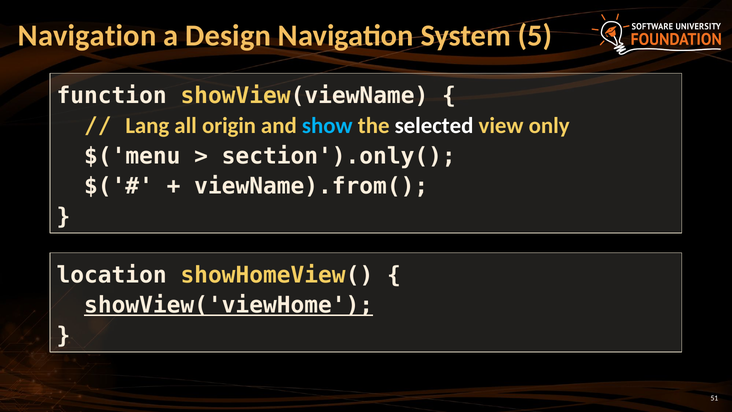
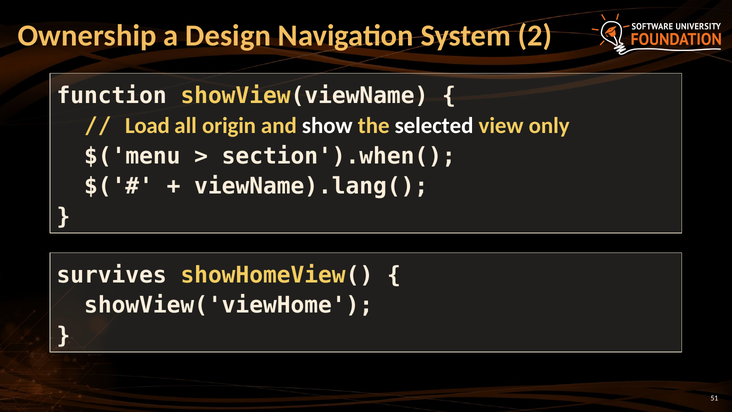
Navigation: Navigation -> Ownership (87, 36)
5: 5 -> 2 (535, 36)
Lang: Lang -> Load (147, 126)
show colour: light blue -> white (327, 126)
section').only(: section').only( -> section').when( (339, 156)
viewName).from(: viewName).from( -> viewName).lang( (311, 186)
location: location -> survives (112, 275)
showView('viewHome underline: present -> none (229, 305)
